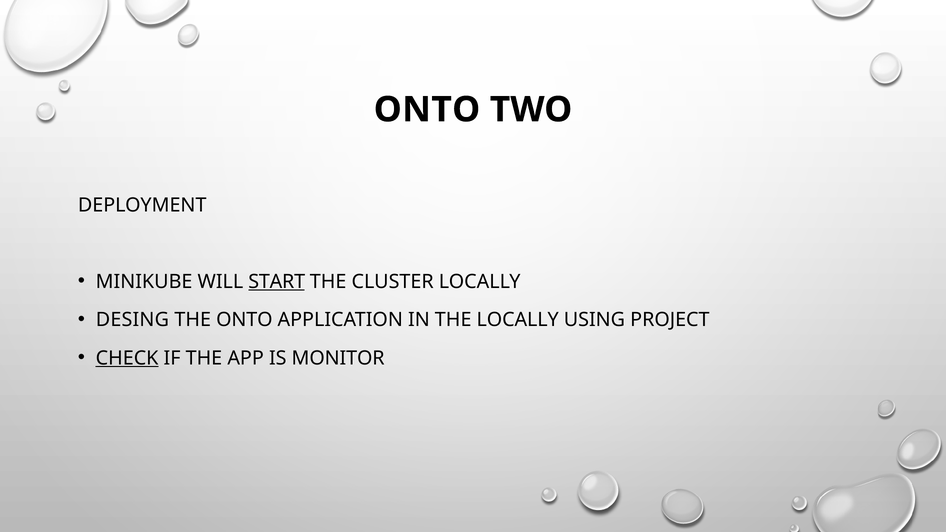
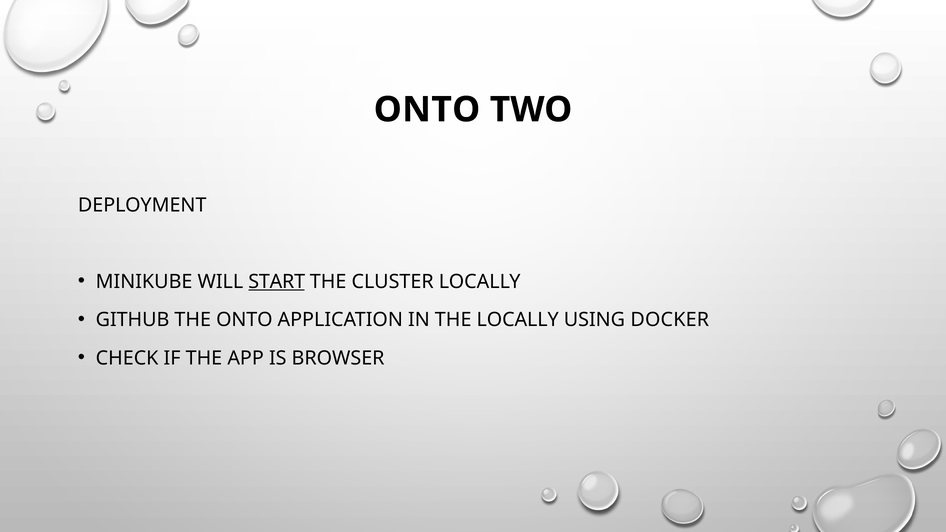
DESING: DESING -> GITHUB (133, 320)
PROJECT: PROJECT -> DOCKER (670, 320)
CHECK underline: present -> none (127, 358)
MONITOR: MONITOR -> BROWSER (338, 358)
